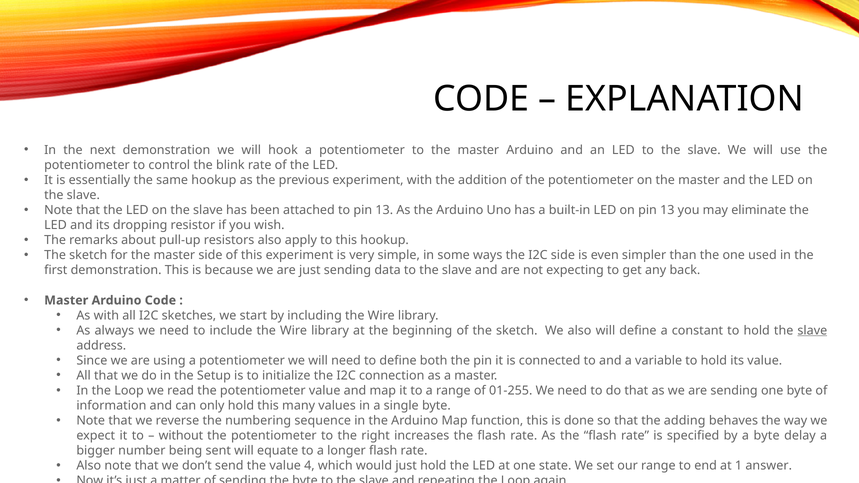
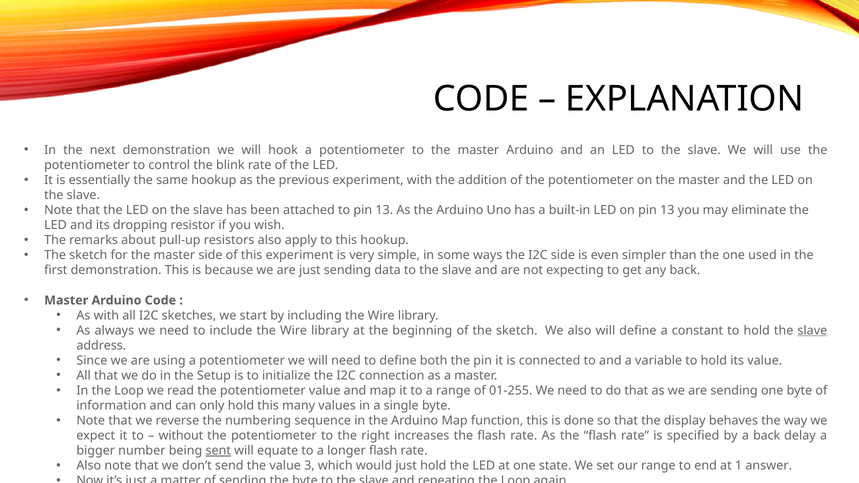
adding: adding -> display (685, 421)
a byte: byte -> back (767, 436)
sent underline: none -> present (218, 451)
4: 4 -> 3 (309, 466)
